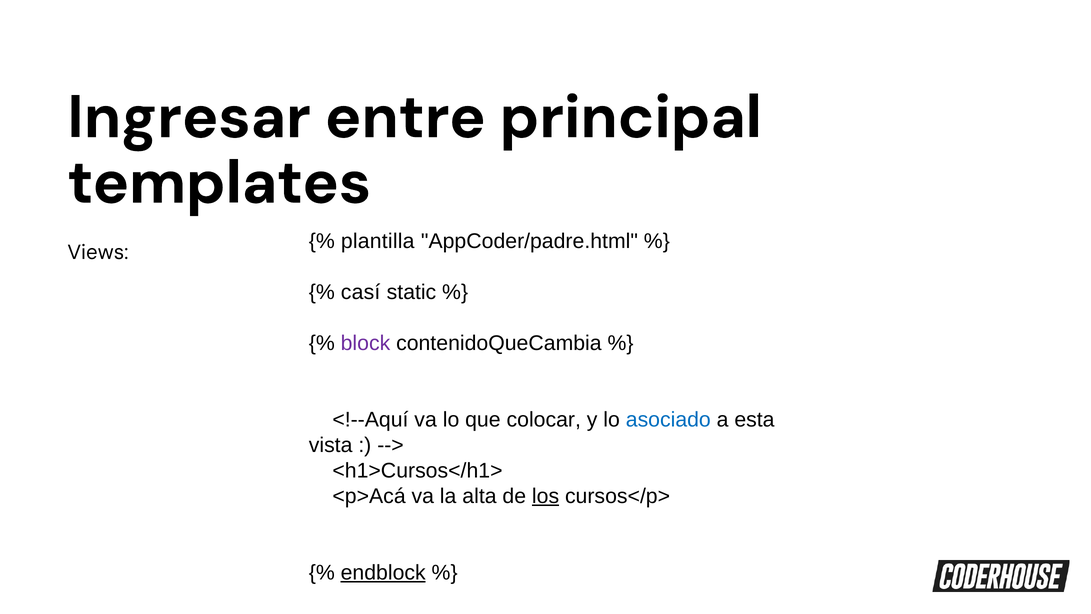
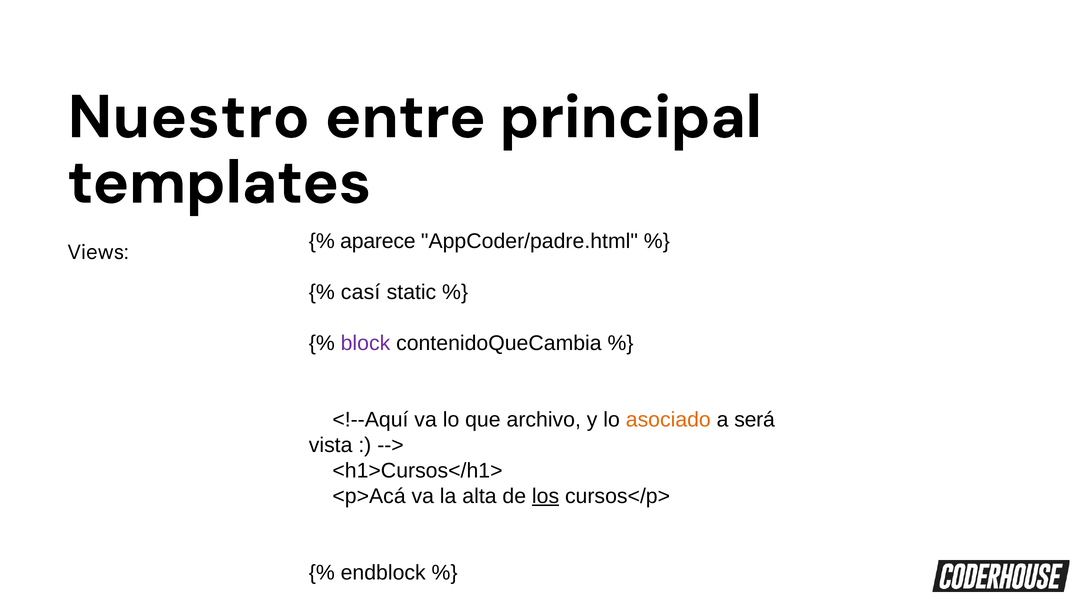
Ingresar: Ingresar -> Nuestro (189, 117)
plantilla: plantilla -> aparece (378, 241)
colocar: colocar -> archivo (544, 420)
asociado colour: blue -> orange (668, 420)
esta: esta -> será (755, 420)
endblock underline: present -> none (383, 572)
